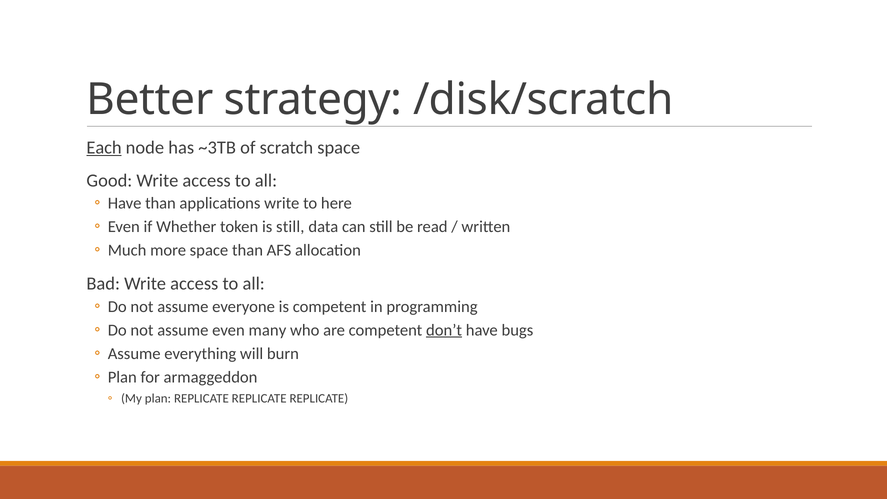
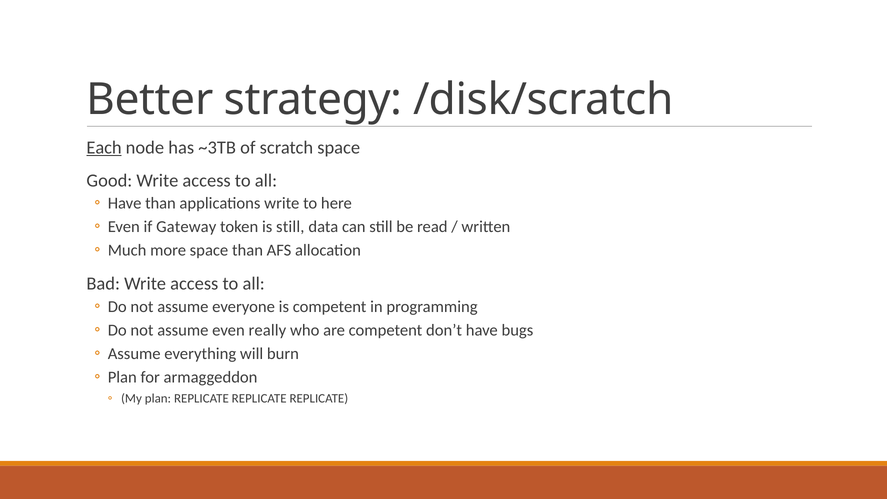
Whether: Whether -> Gateway (186, 227)
many: many -> really (267, 330)
don’t underline: present -> none (444, 330)
